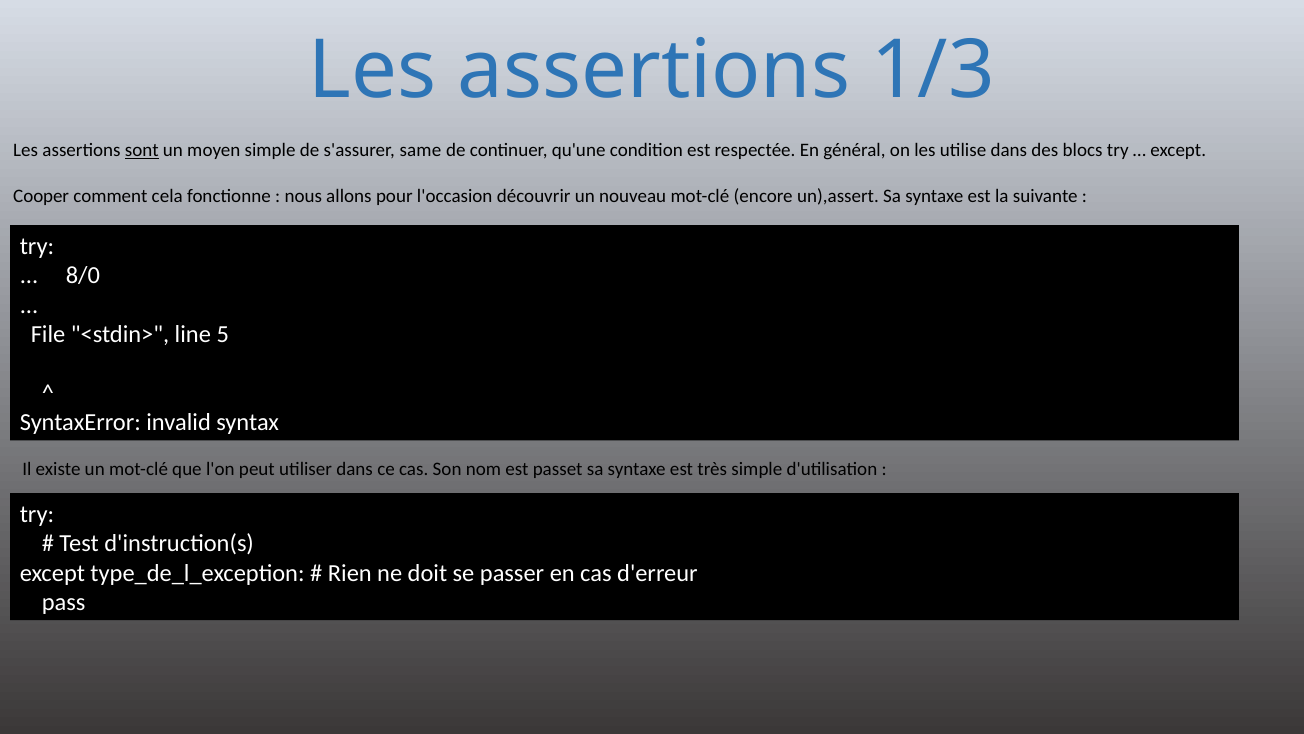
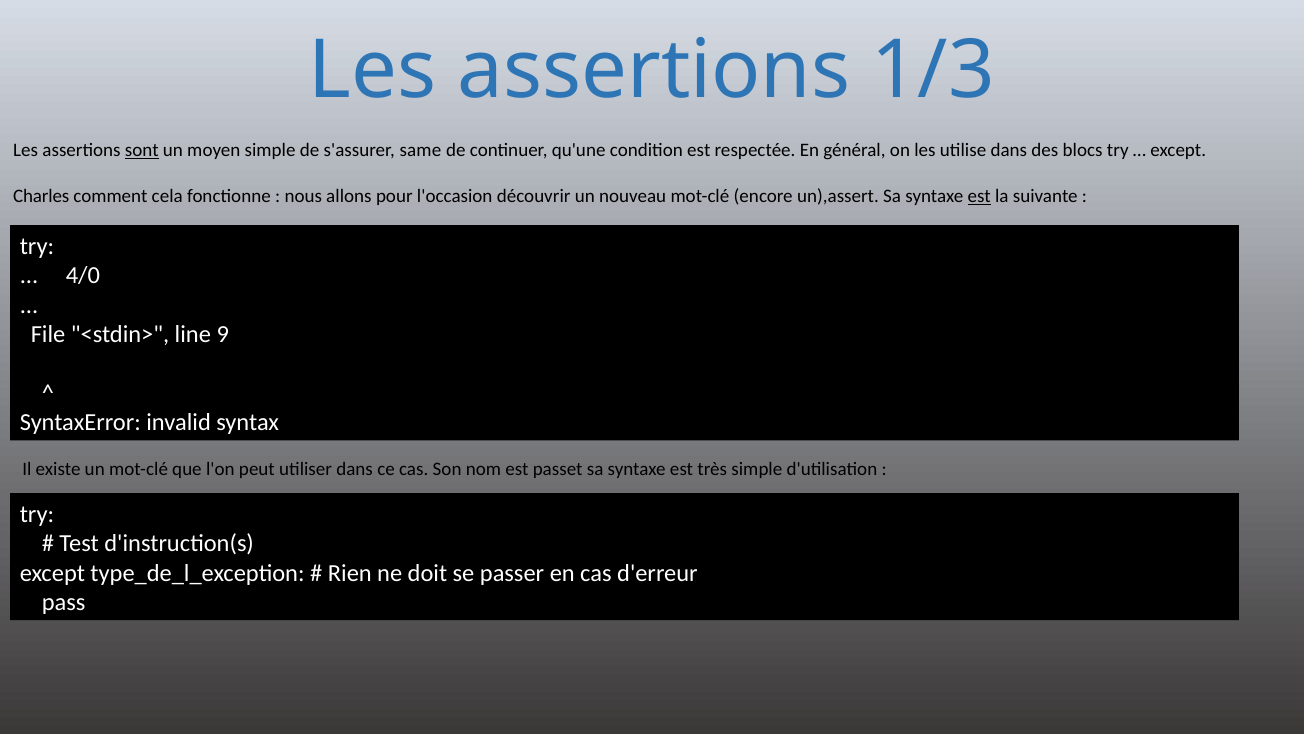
Cooper: Cooper -> Charles (41, 196)
est underline: none -> present (979, 196)
8/0: 8/0 -> 4/0 (83, 276)
5: 5 -> 9 (223, 334)
